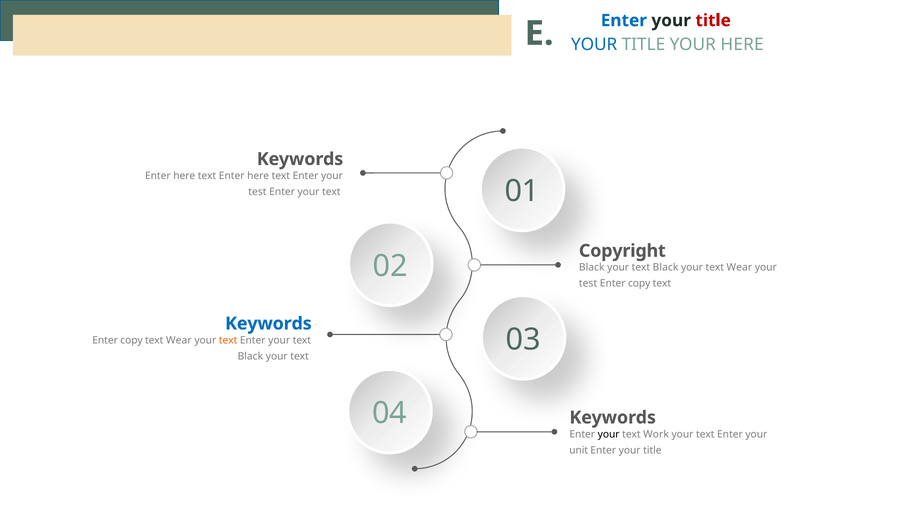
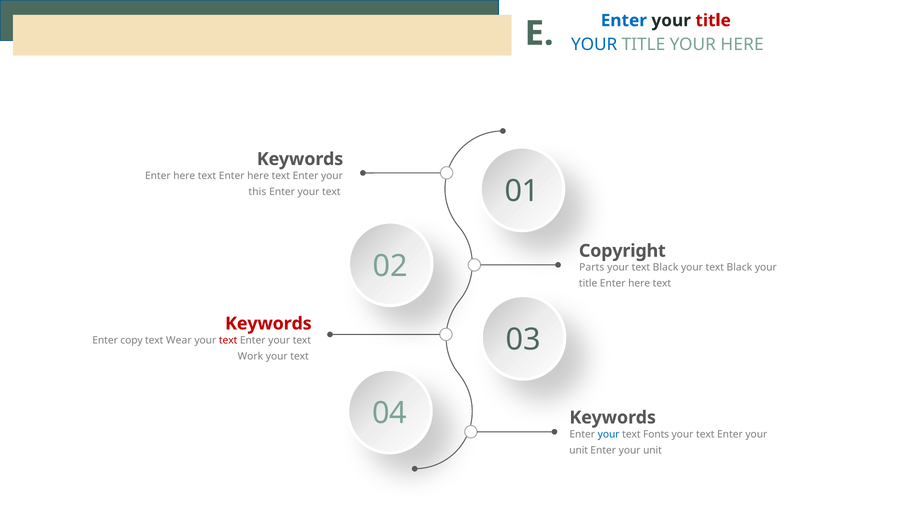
test: test -> this (257, 192)
Black: Black -> Parts (592, 268)
Wear: Wear -> Black (739, 268)
test: test -> title (588, 283)
copy: copy -> here (639, 283)
Keywords colour: blue -> red (268, 324)
text colour: orange -> red (228, 340)
Black: Black -> Work (250, 356)
your colour: black -> blue (609, 434)
Work: Work -> Fonts (656, 434)
title: title -> unit (652, 450)
